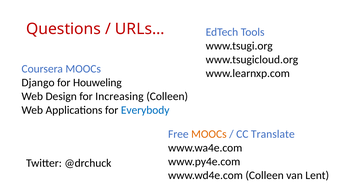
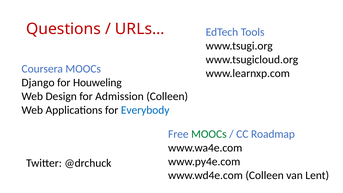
Increasing: Increasing -> Admission (119, 96)
MOOCs colour: orange -> green (209, 134)
Translate: Translate -> Roadmap (273, 134)
